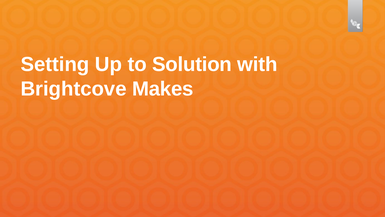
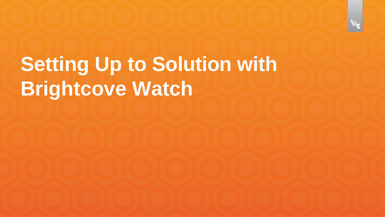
Makes: Makes -> Watch (163, 89)
